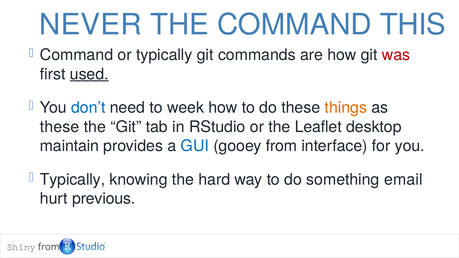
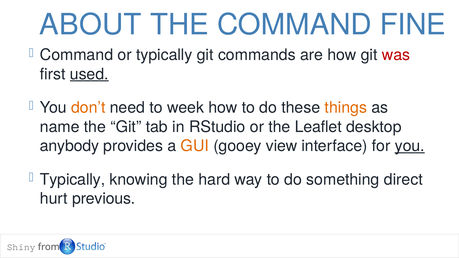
NEVER: NEVER -> ABOUT (90, 25)
THIS: THIS -> FINE (413, 25)
don’t colour: blue -> orange (88, 108)
these: these -> name (60, 127)
maintain: maintain -> anybody (69, 146)
GUI colour: blue -> orange (195, 146)
gooey from: from -> view (282, 146)
you underline: none -> present (410, 146)
email: email -> direct (403, 180)
